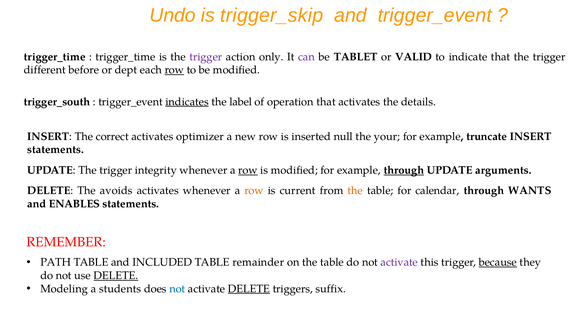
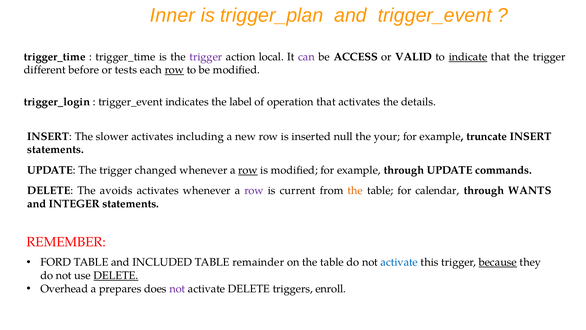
Undo: Undo -> Inner (172, 15)
trigger_skip: trigger_skip -> trigger_plan (272, 15)
only: only -> local (271, 57)
TABLET: TABLET -> ACCESS (356, 57)
indicate underline: none -> present (468, 57)
dept: dept -> tests (126, 70)
trigger_south: trigger_south -> trigger_login (57, 102)
indicates underline: present -> none (187, 102)
correct: correct -> slower (112, 136)
optimizer: optimizer -> including (200, 136)
integrity: integrity -> changed (156, 170)
through underline: present -> none (404, 170)
arguments: arguments -> commands (504, 170)
row colour: orange -> purple (254, 190)
ENABLES: ENABLES -> INTEGER (74, 204)
PATH: PATH -> FORD (56, 262)
activate colour: purple -> blue (399, 262)
Modeling: Modeling -> Overhead (64, 288)
students: students -> prepares (120, 288)
not colour: blue -> purple (177, 288)
DELETE underline: present -> none (249, 288)
suffix: suffix -> enroll (331, 288)
